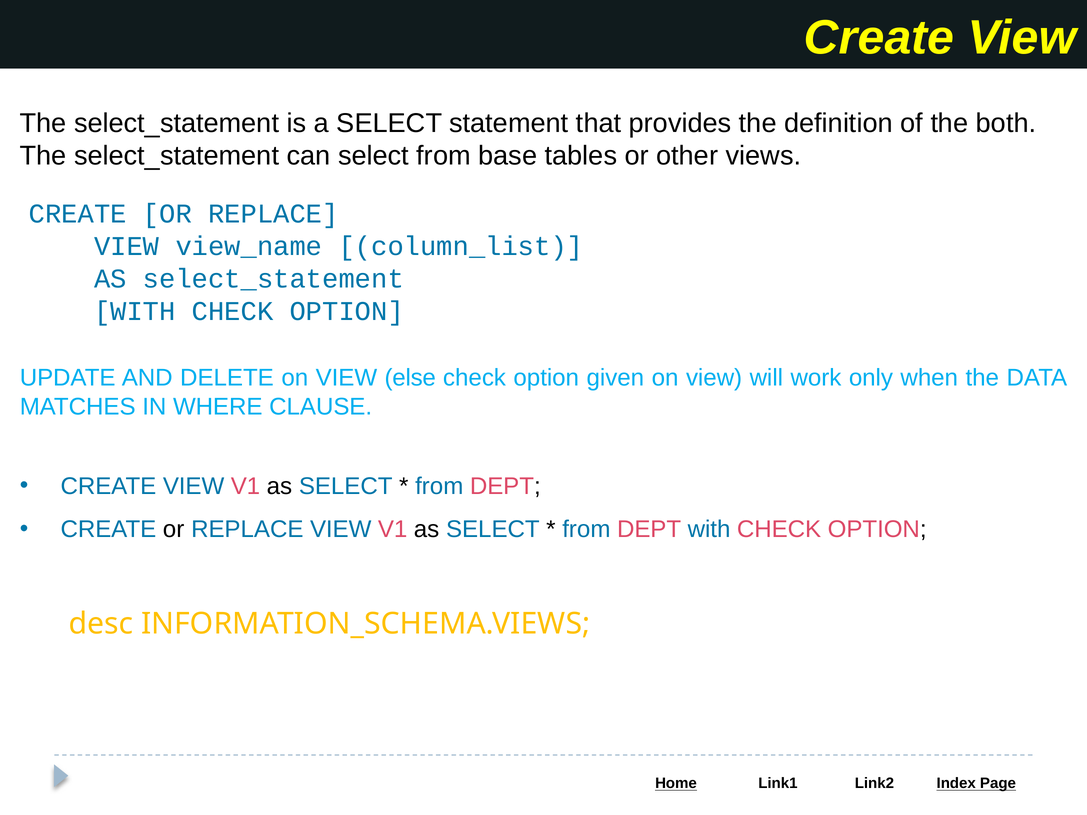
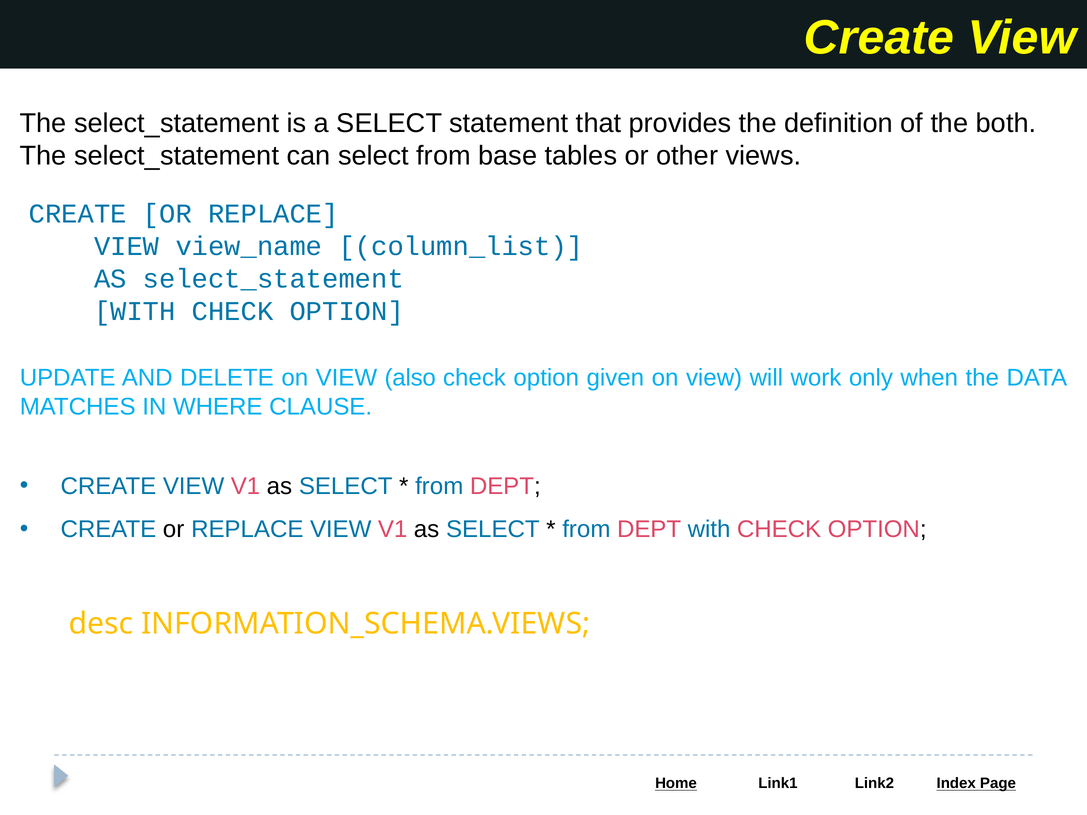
else: else -> also (410, 378)
